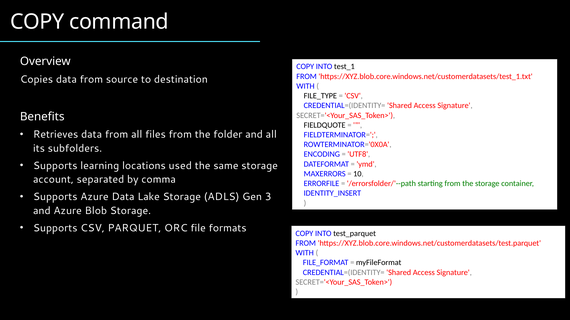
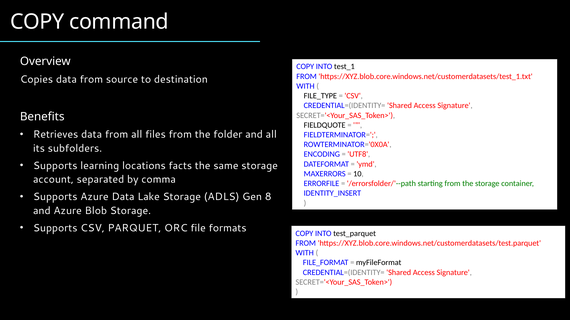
used: used -> facts (180, 166)
3: 3 -> 8 (268, 197)
